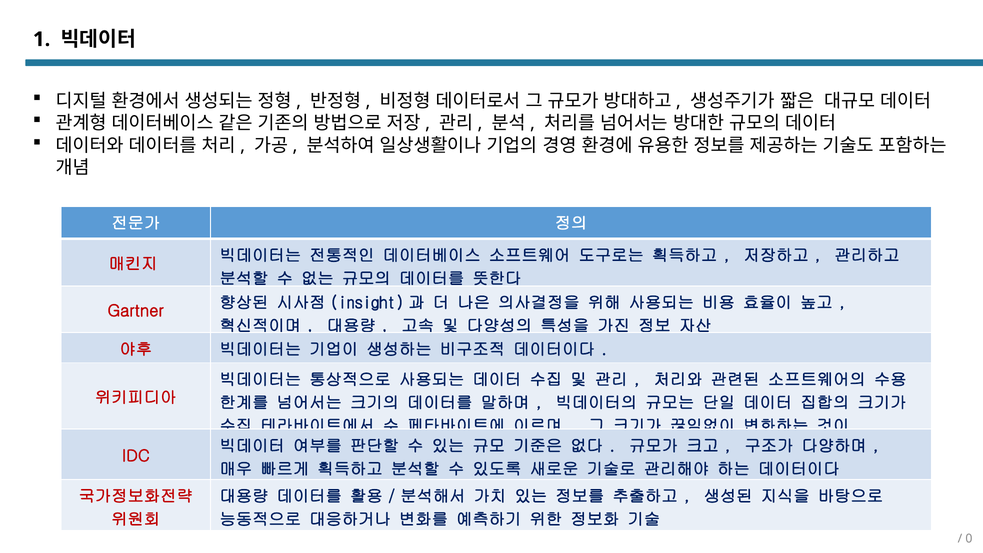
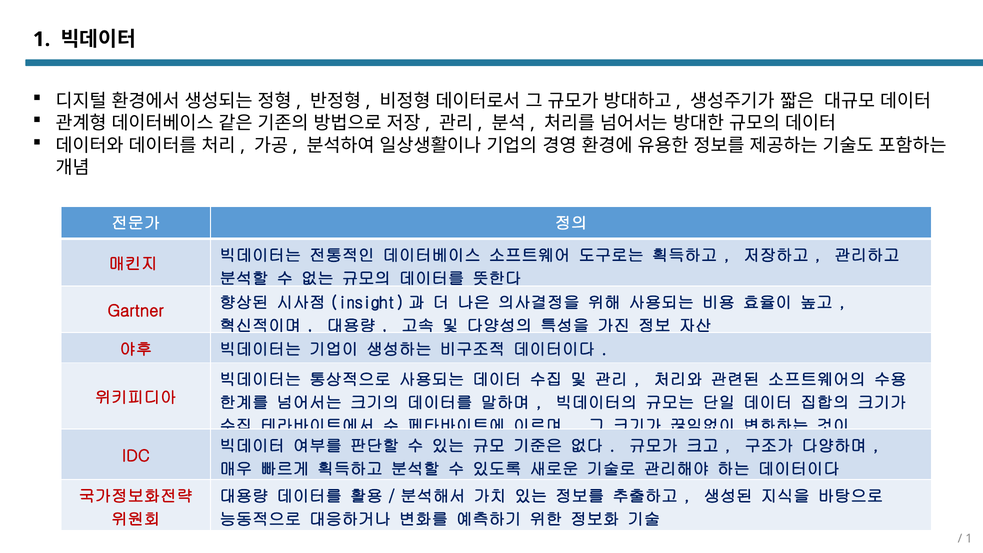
0: 0 -> 1 (969, 539)
